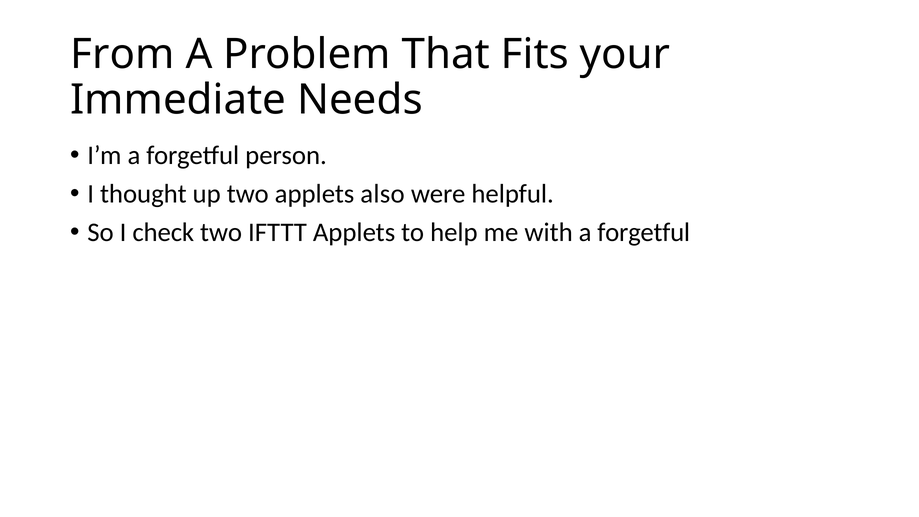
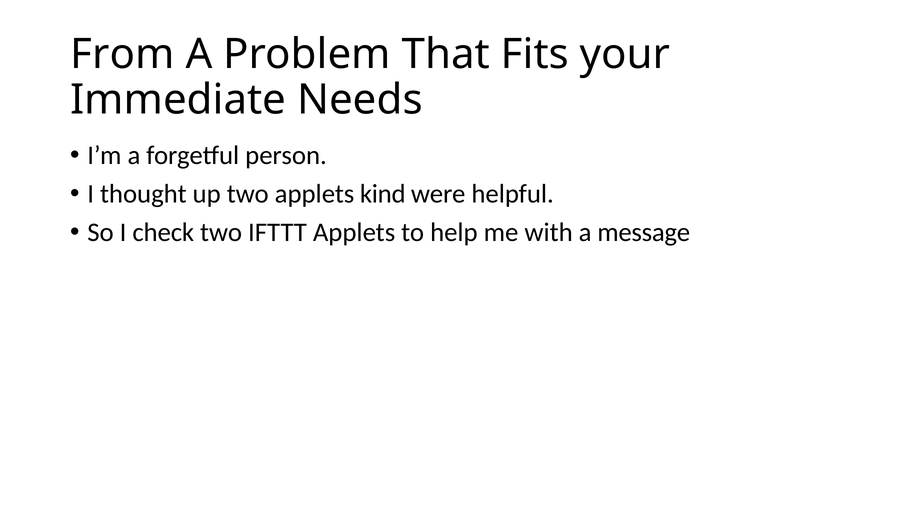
also: also -> kind (383, 194)
with a forgetful: forgetful -> message (644, 232)
